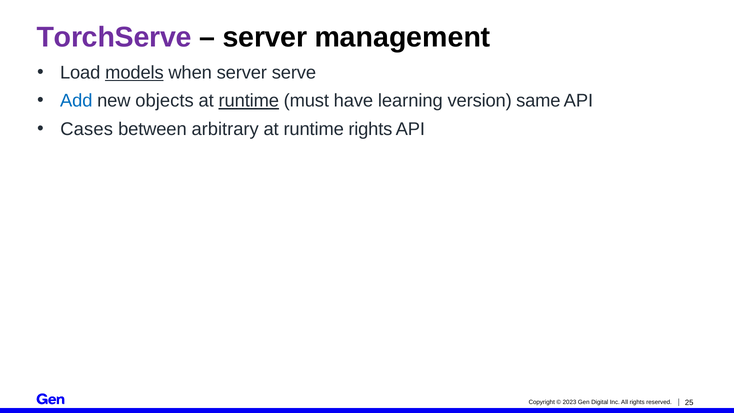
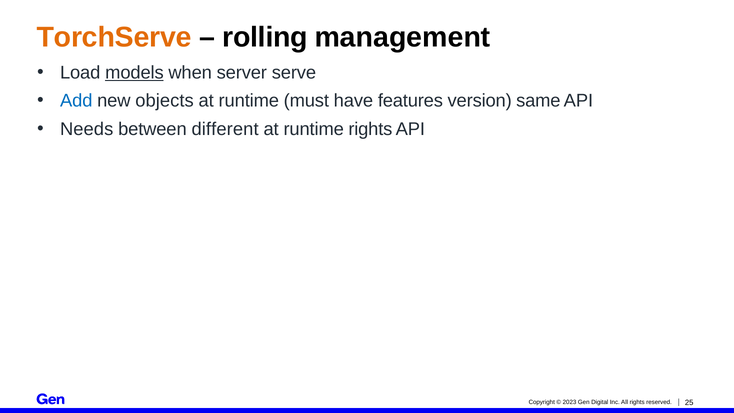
TorchServe colour: purple -> orange (114, 37)
server: server -> rolling (265, 37)
runtime underline: present -> none (249, 101)
learning: learning -> features (410, 101)
Cases: Cases -> Needs (87, 129)
arbitrary: arbitrary -> different (225, 129)
